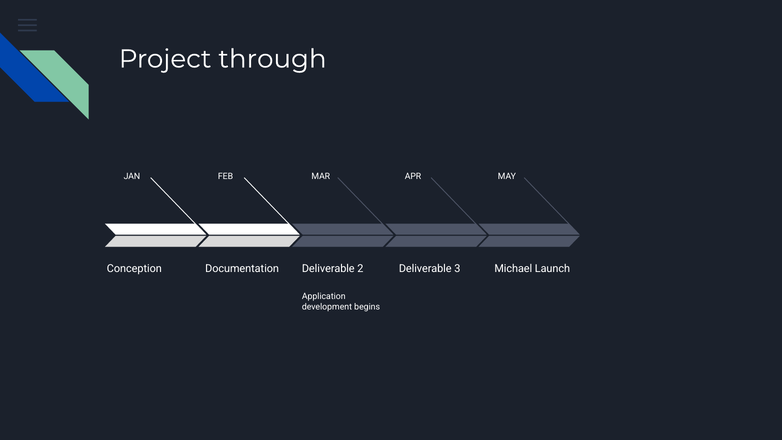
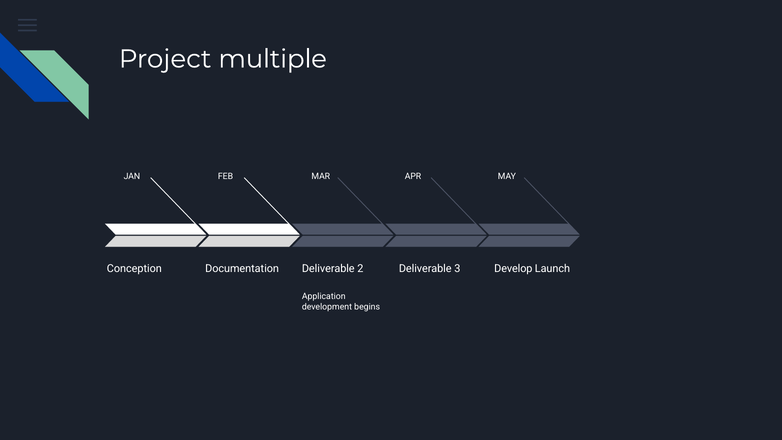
through: through -> multiple (273, 59)
Michael: Michael -> Develop (513, 268)
